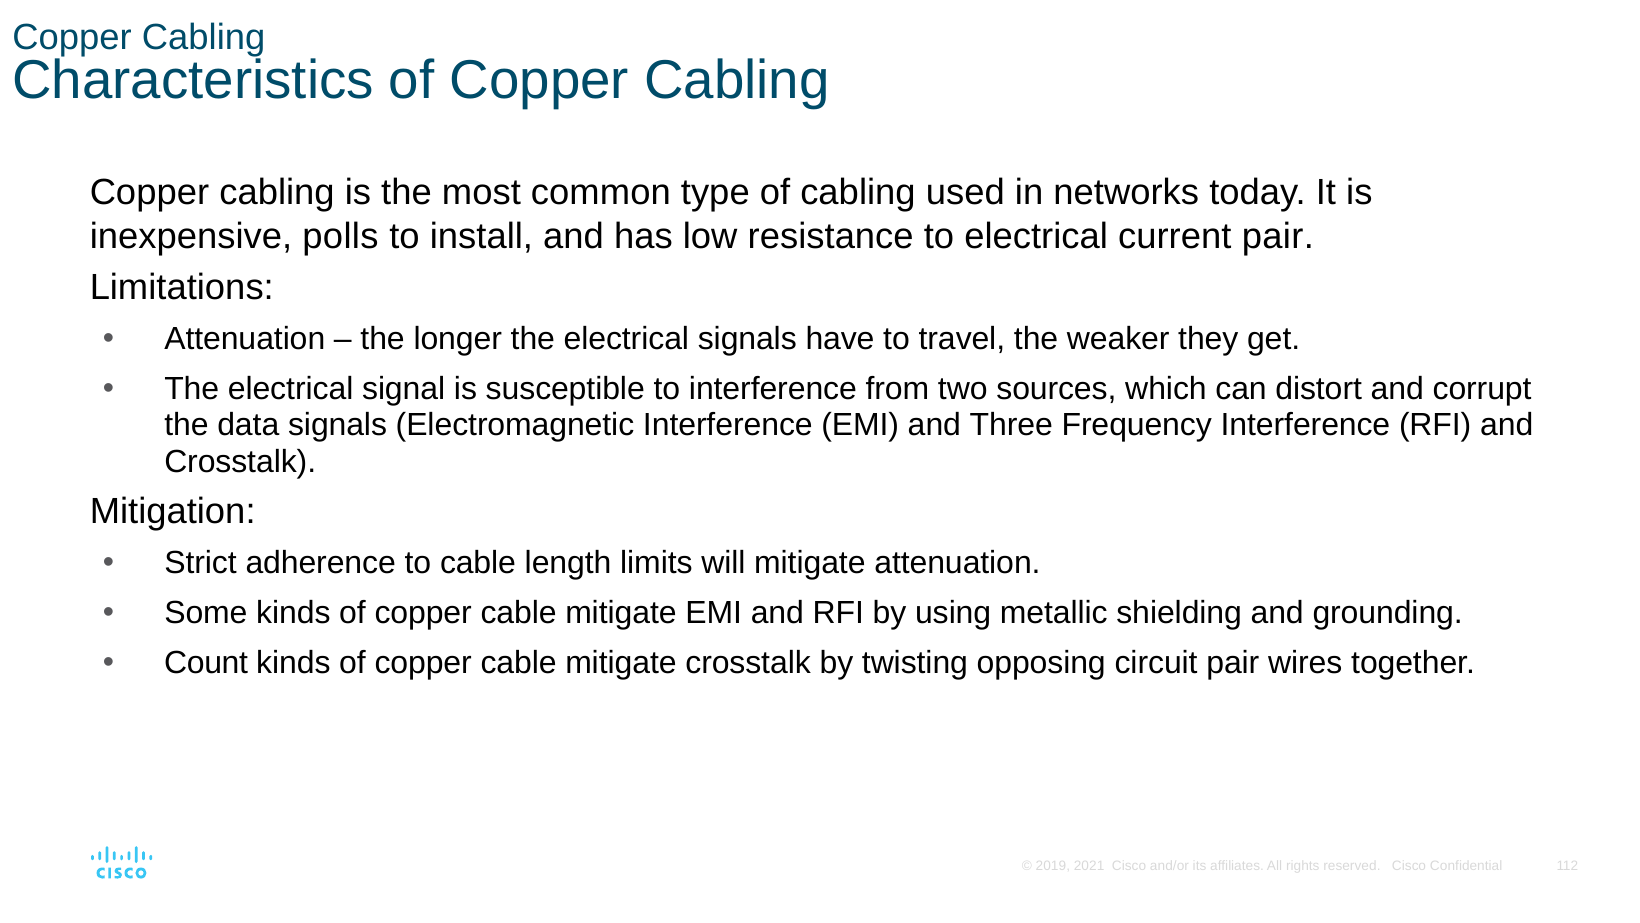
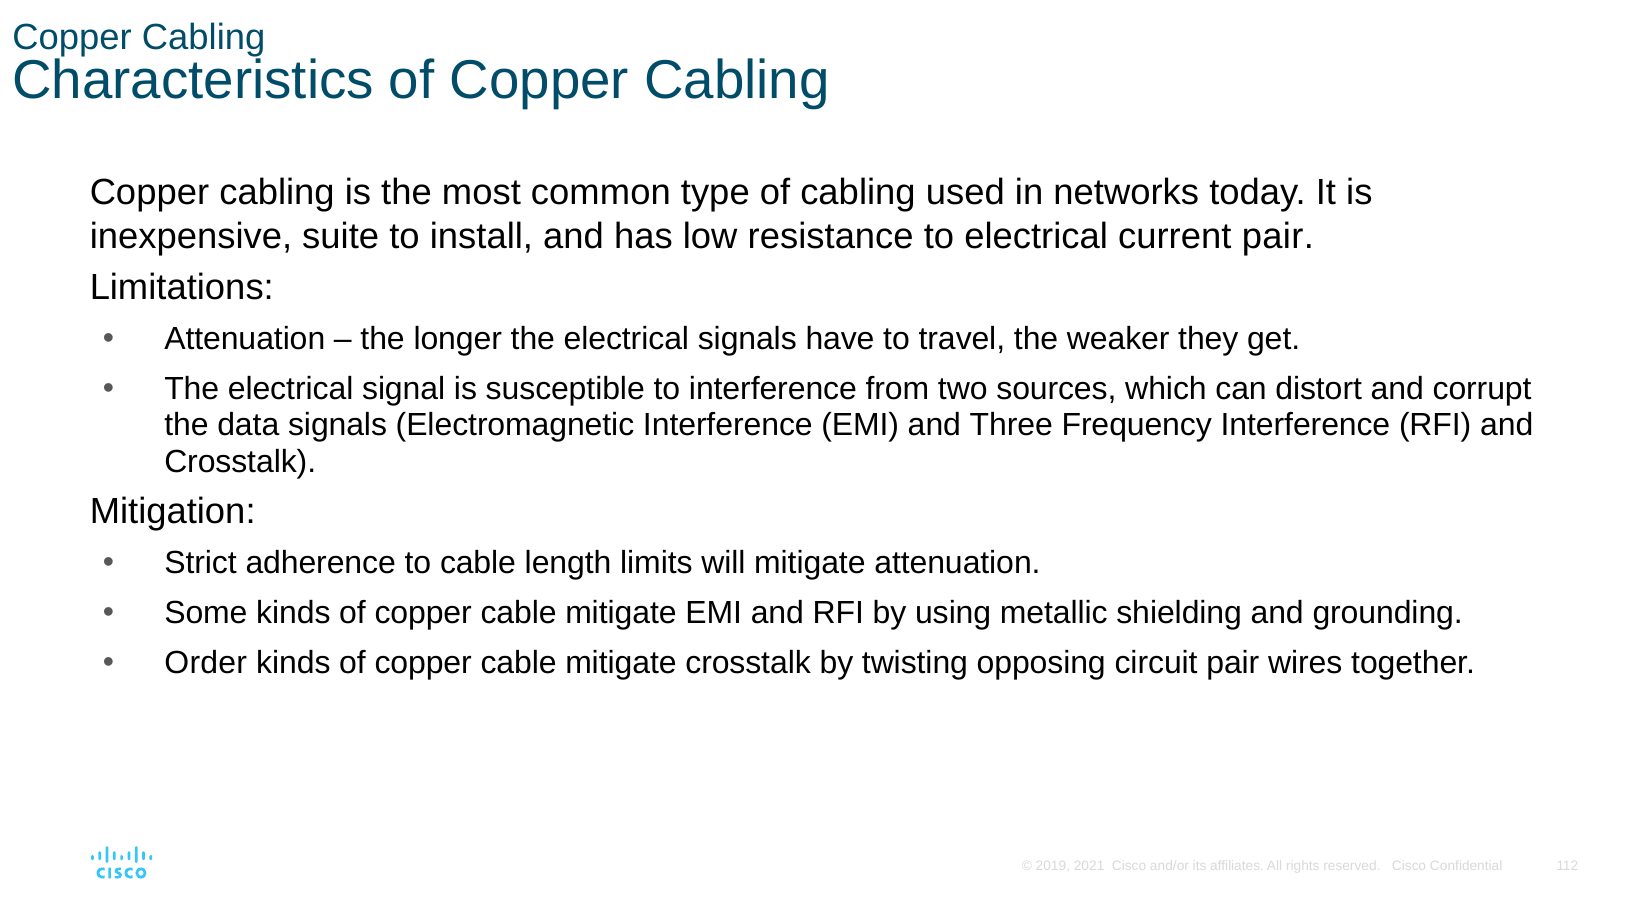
polls: polls -> suite (341, 236)
Count: Count -> Order (206, 663)
